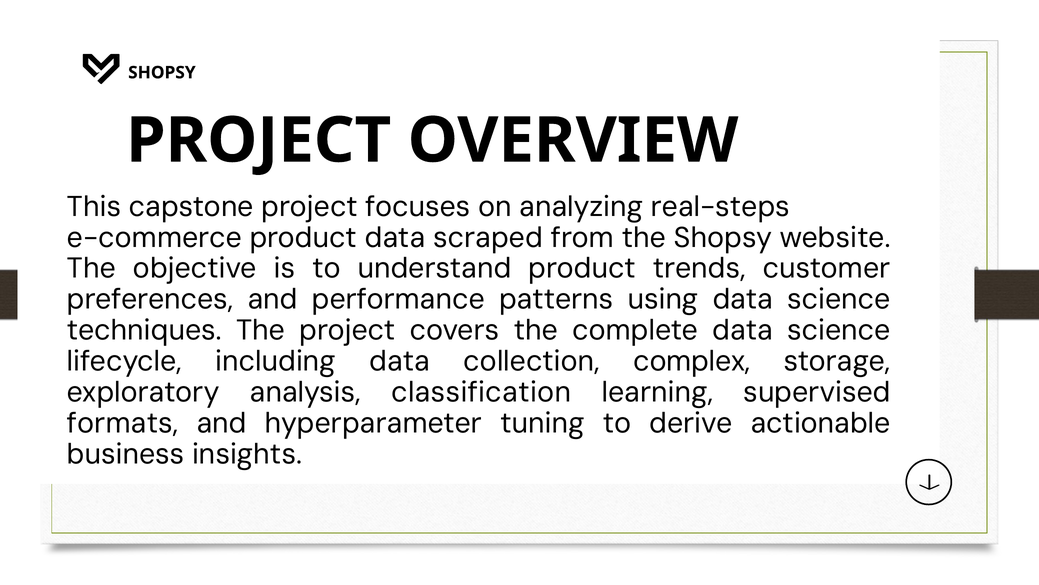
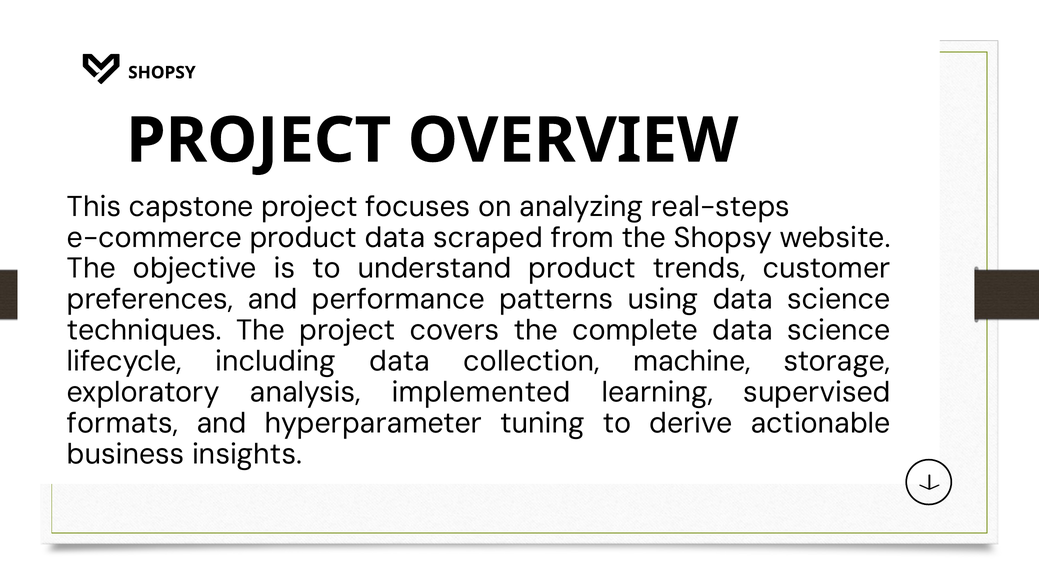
complex: complex -> machine (692, 361)
classification: classification -> implemented (481, 392)
